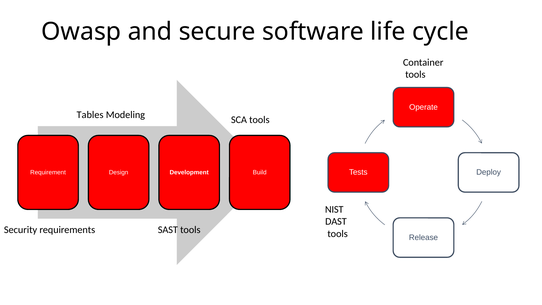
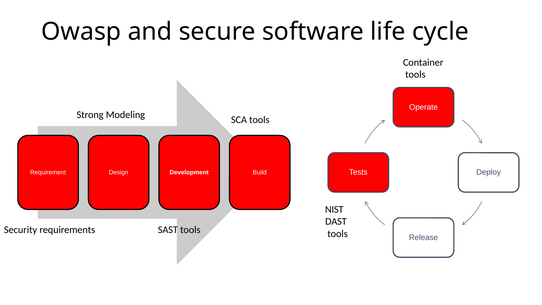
Tables: Tables -> Strong (90, 115)
